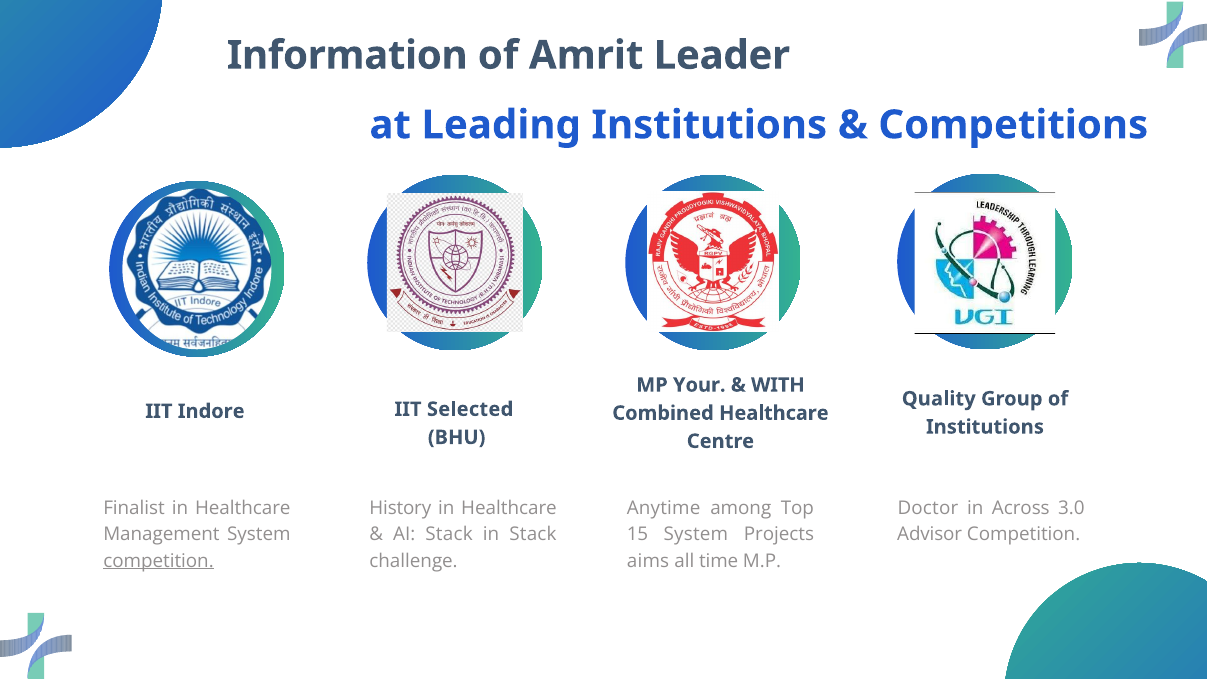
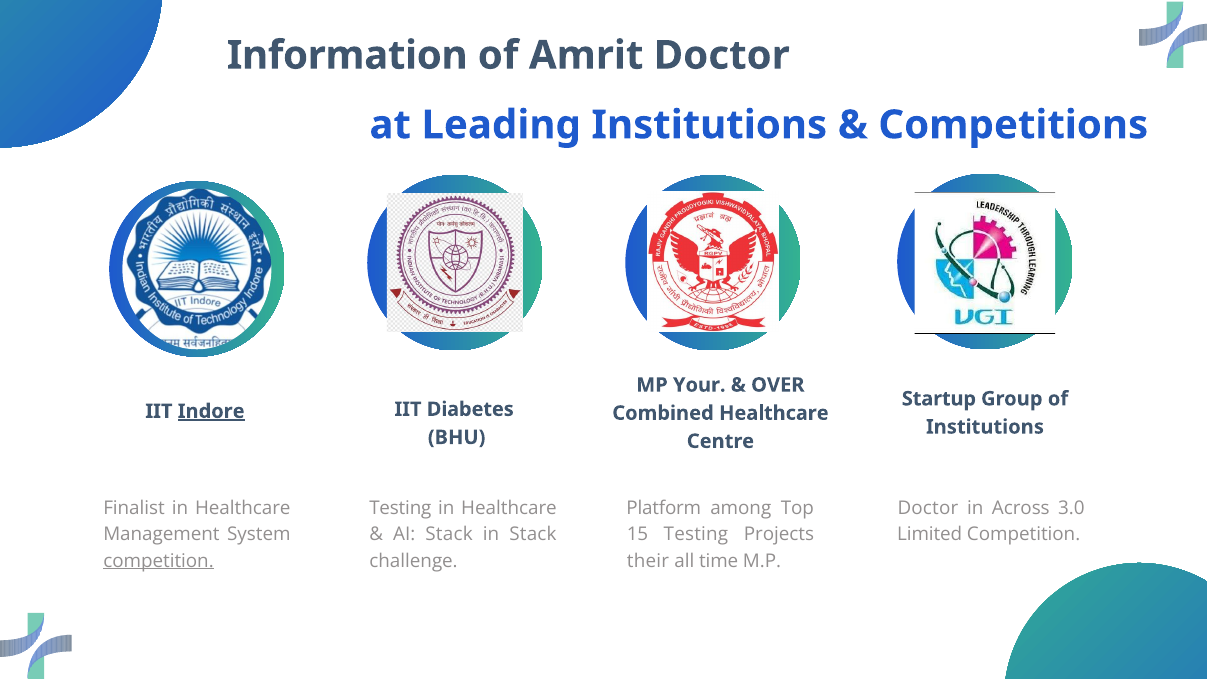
Amrit Leader: Leader -> Doctor (722, 55)
WITH: WITH -> OVER (778, 385)
Quality: Quality -> Startup (939, 399)
Selected: Selected -> Diabetes (470, 409)
Indore underline: none -> present (211, 411)
History: History -> Testing (400, 508)
Anytime: Anytime -> Platform (664, 508)
15 System: System -> Testing (696, 534)
Advisor: Advisor -> Limited (930, 534)
aims: aims -> their (648, 561)
